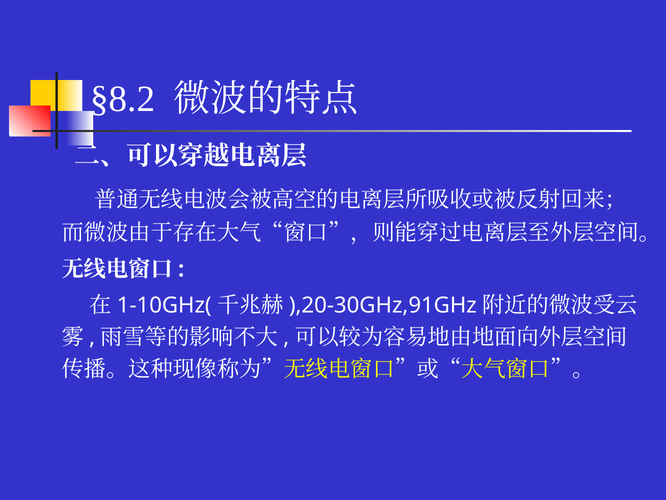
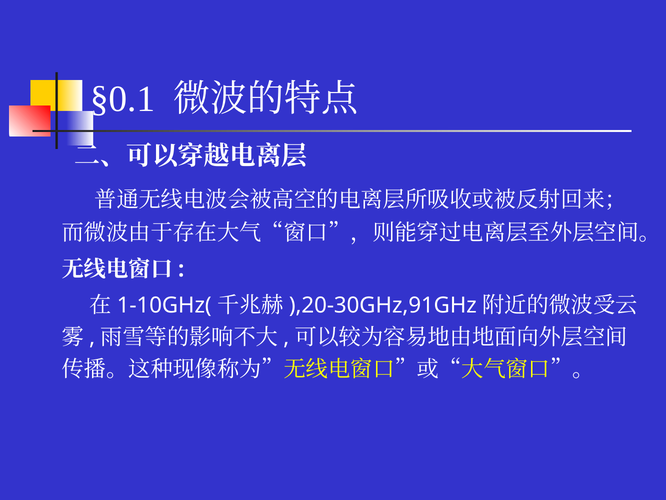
§8.2: §8.2 -> §0.1 (123, 99)
